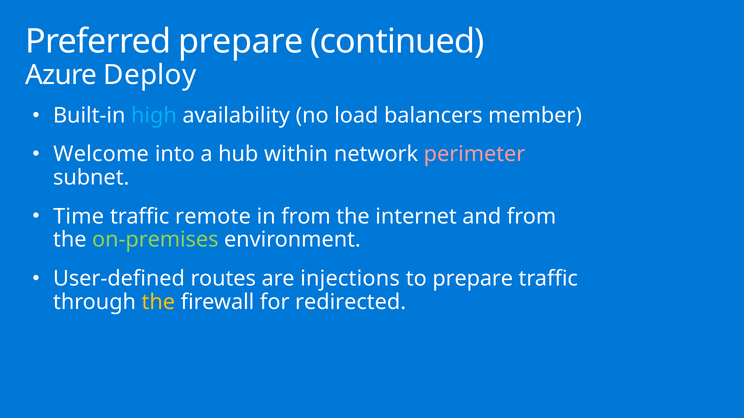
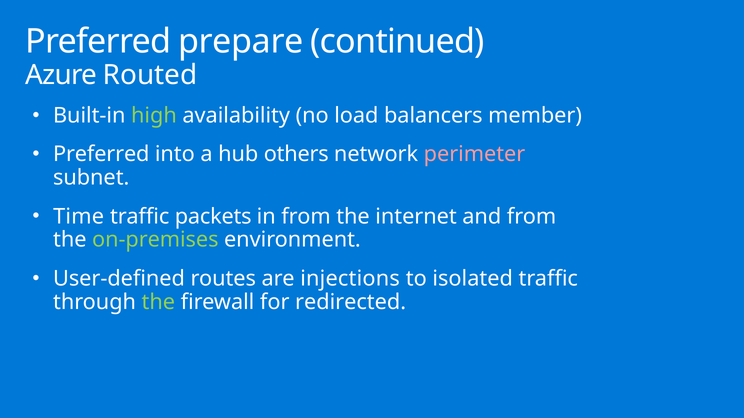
Deploy: Deploy -> Routed (150, 75)
high colour: light blue -> light green (154, 116)
Welcome: Welcome -> Preferred (101, 154)
within: within -> others (296, 154)
remote: remote -> packets (213, 217)
to prepare: prepare -> isolated (473, 279)
the colour: yellow -> light green (158, 302)
